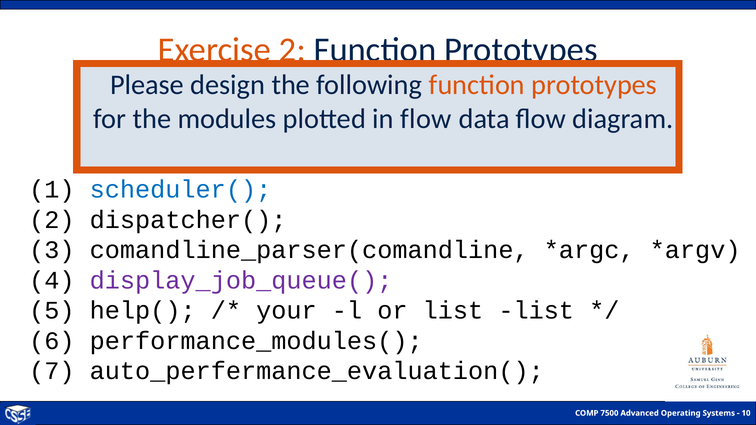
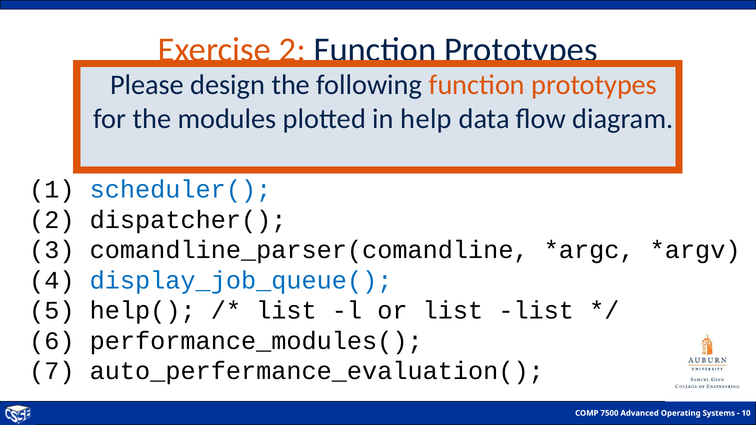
in flow: flow -> help (426, 119)
display_job_queue( colour: purple -> blue (241, 281)
your: your -> list (286, 311)
